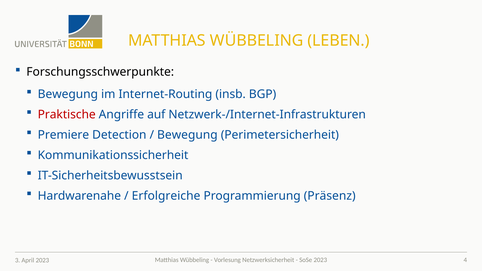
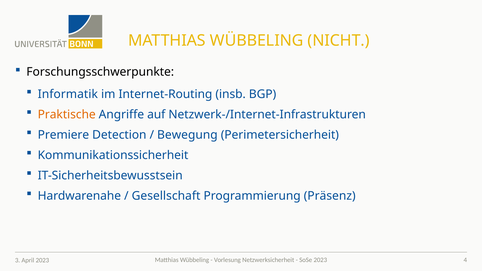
LEBEN: LEBEN -> NICHT (339, 41)
Bewegung: Bewegung -> Informatik (68, 94)
Praktische colour: red -> orange (67, 115)
Erfolgreiche: Erfolgreiche -> Gesellschaft (166, 196)
